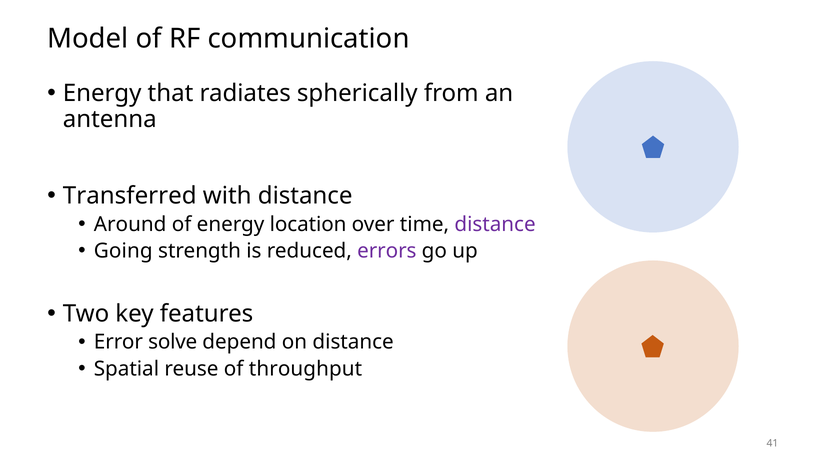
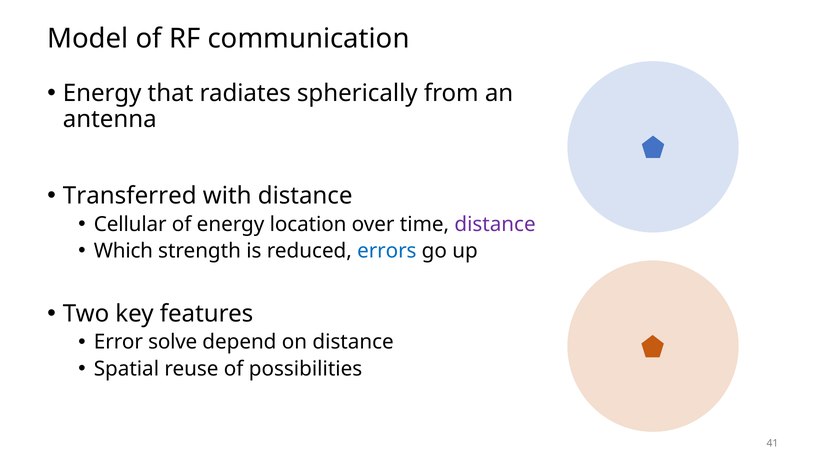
Around: Around -> Cellular (130, 224)
Going: Going -> Which (123, 251)
errors colour: purple -> blue (387, 251)
throughput: throughput -> possibilities (306, 368)
